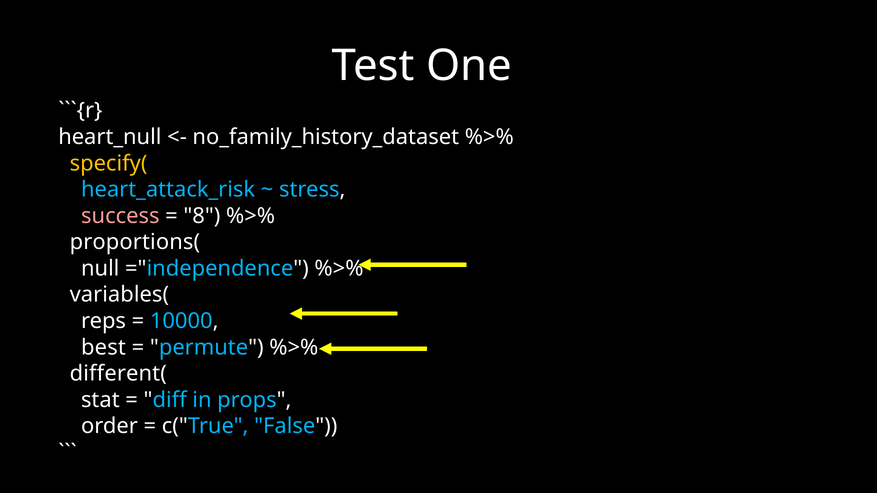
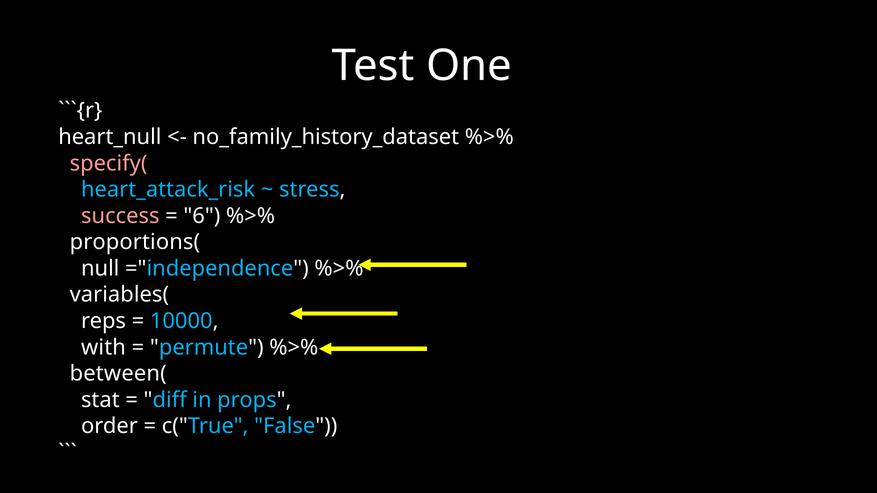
specify( colour: yellow -> pink (109, 163)
8: 8 -> 6 (202, 216)
best: best -> with (103, 348)
different(: different( -> between( (118, 374)
